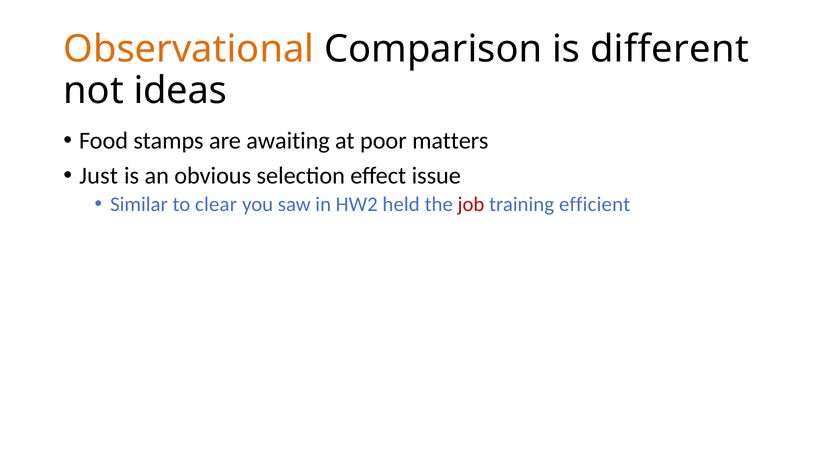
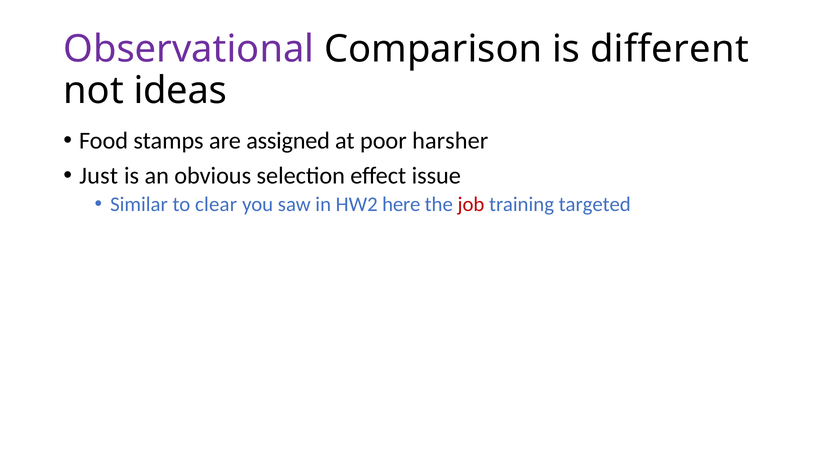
Observational colour: orange -> purple (189, 49)
awaiting: awaiting -> assigned (288, 141)
matters: matters -> harsher (450, 141)
held: held -> here (401, 204)
efficient: efficient -> targeted (595, 204)
